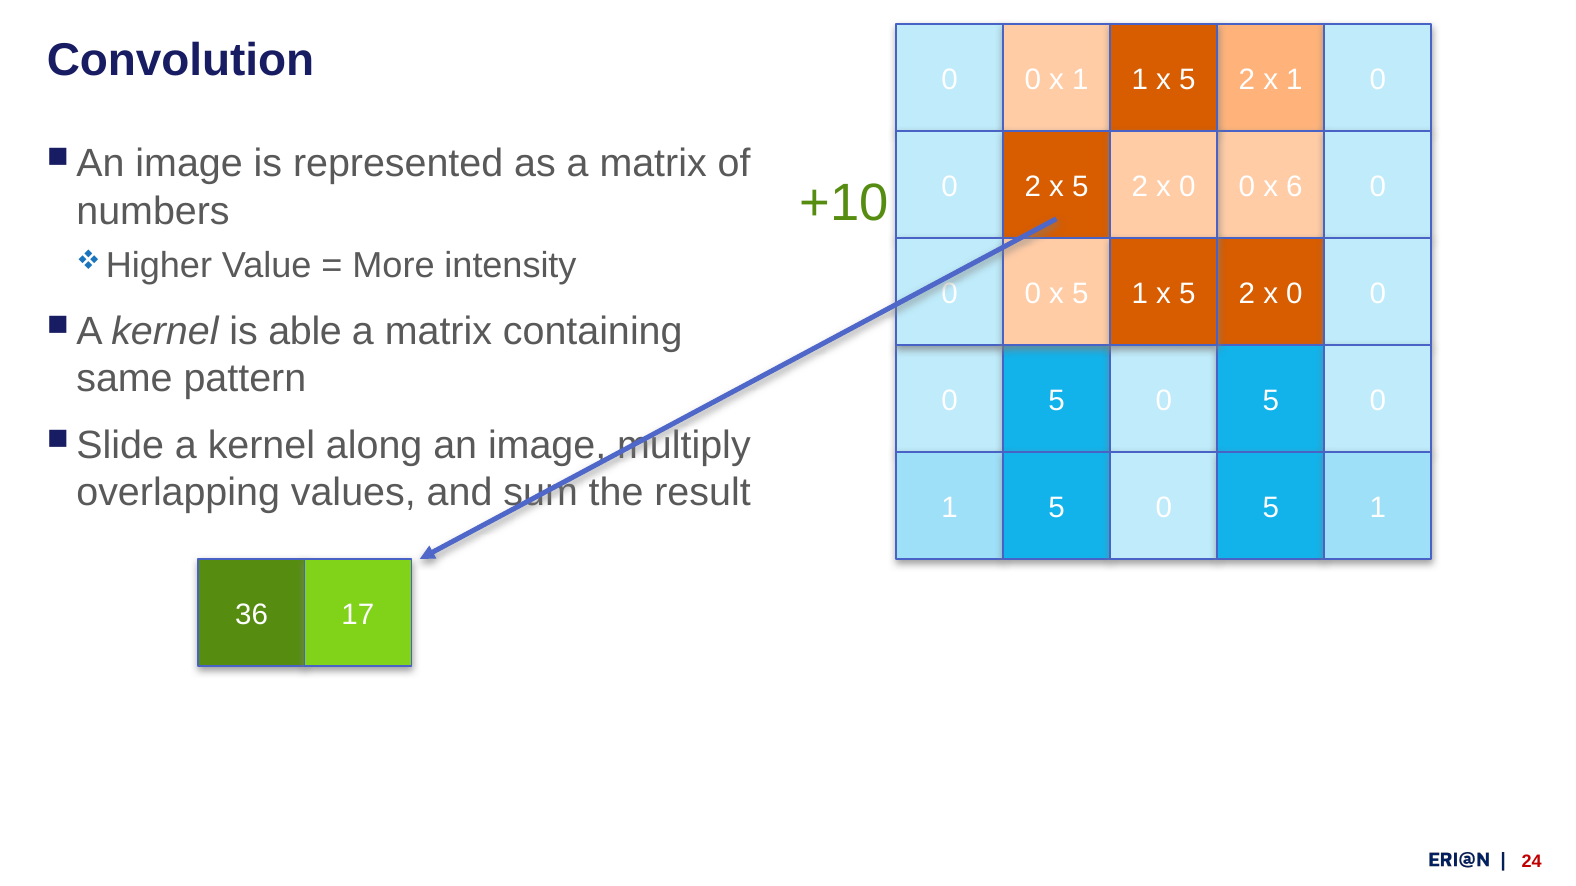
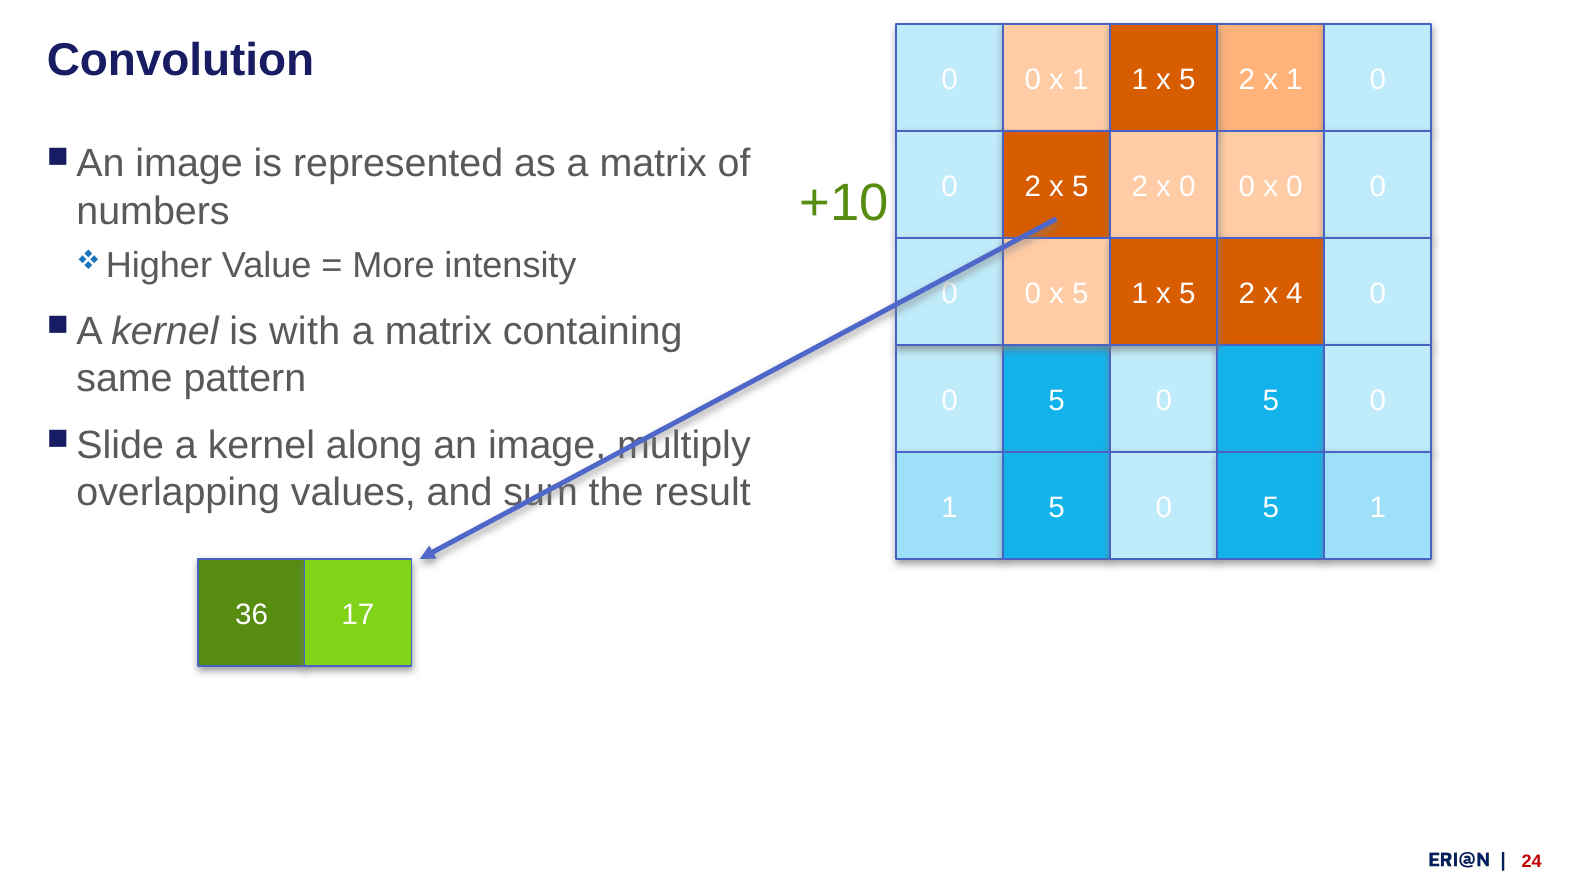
0 x 6: 6 -> 0 (1294, 187)
0: 0 -> 4 (1294, 294)
able: able -> with (305, 331)
